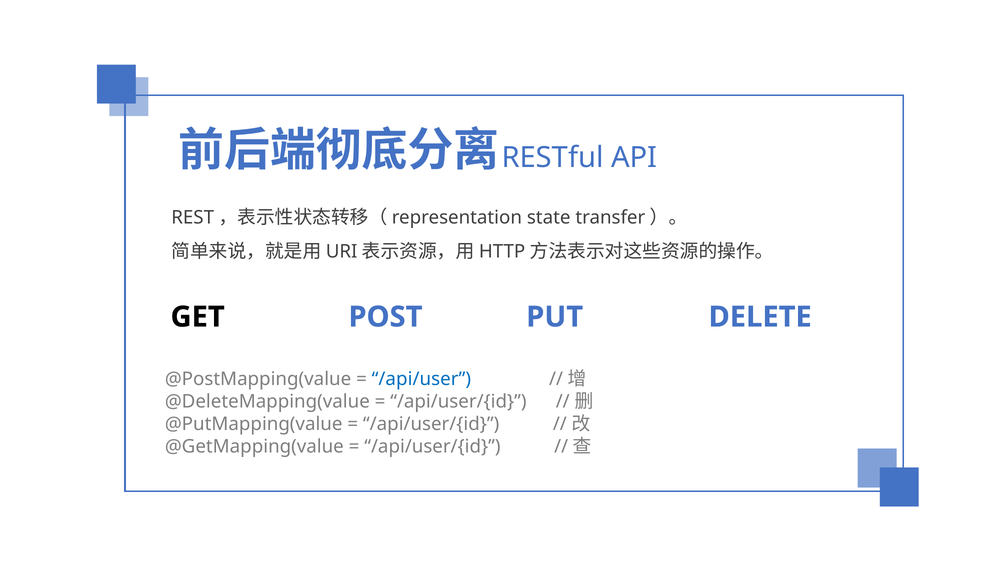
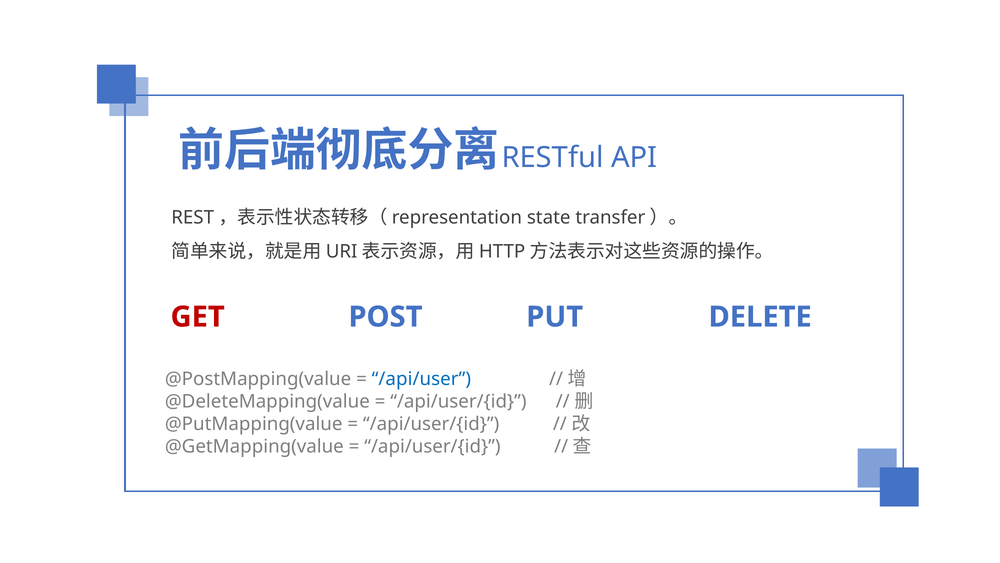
GET colour: black -> red (198, 317)
